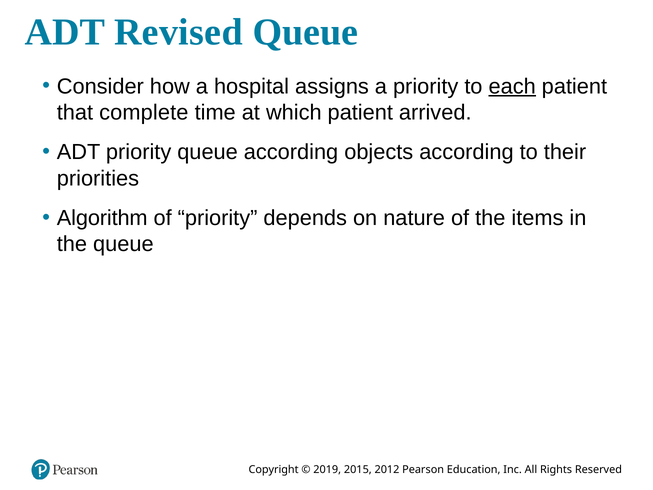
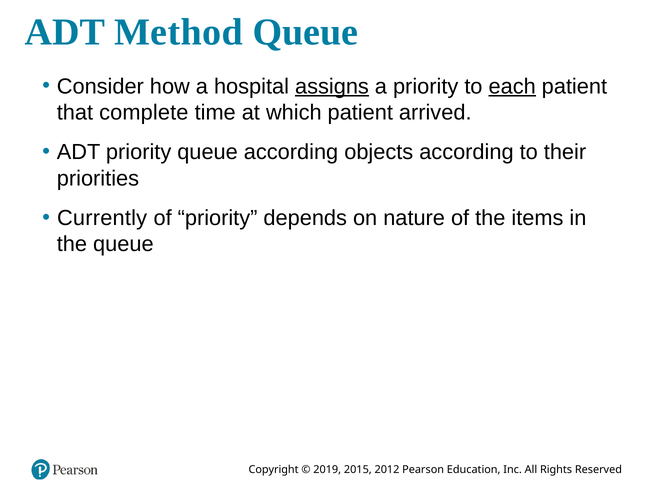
Revised: Revised -> Method (178, 32)
assigns underline: none -> present (332, 86)
Algorithm: Algorithm -> Currently (102, 218)
